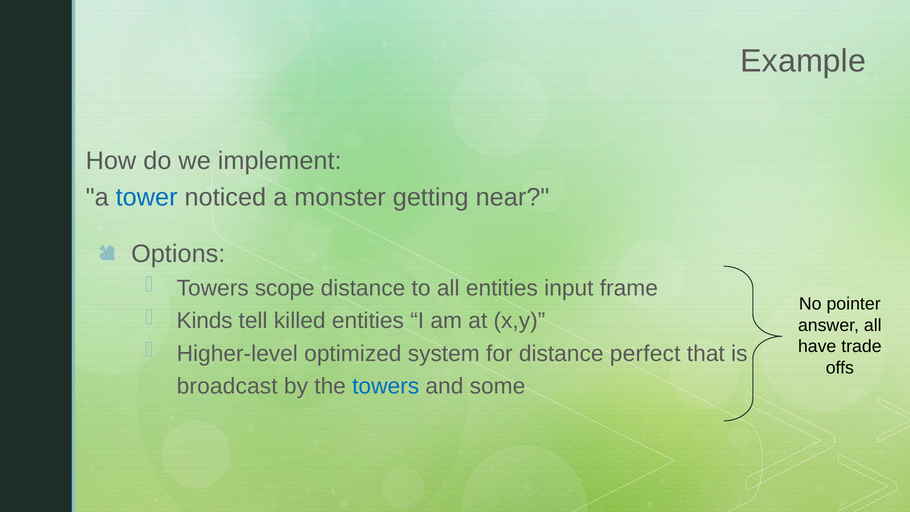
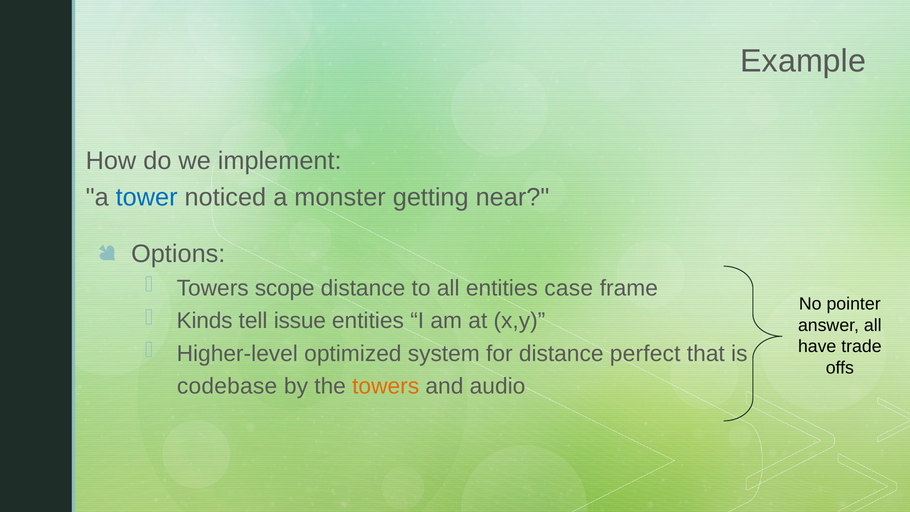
input: input -> case (569, 288)
killed: killed -> issue (300, 321)
broadcast: broadcast -> codebase (227, 386)
towers colour: blue -> orange (386, 386)
some: some -> audio (498, 386)
